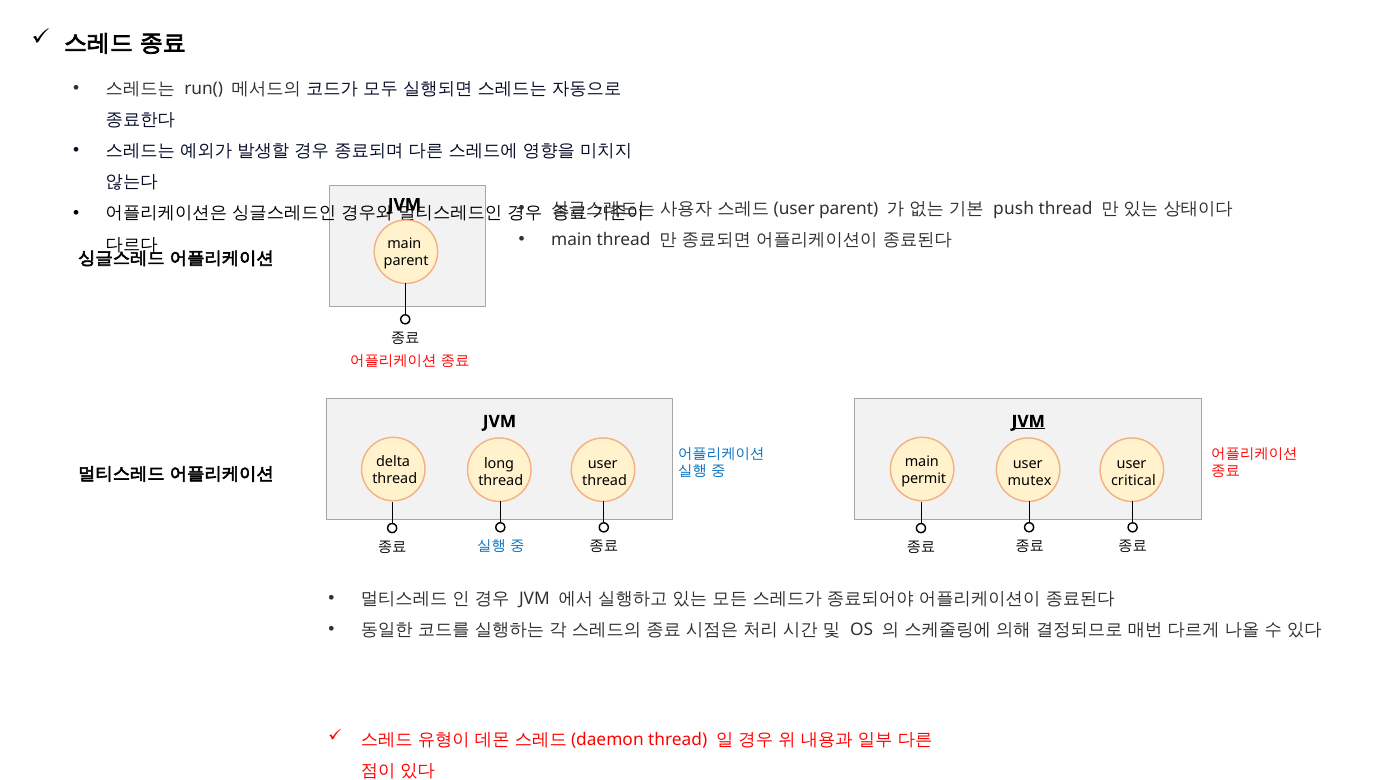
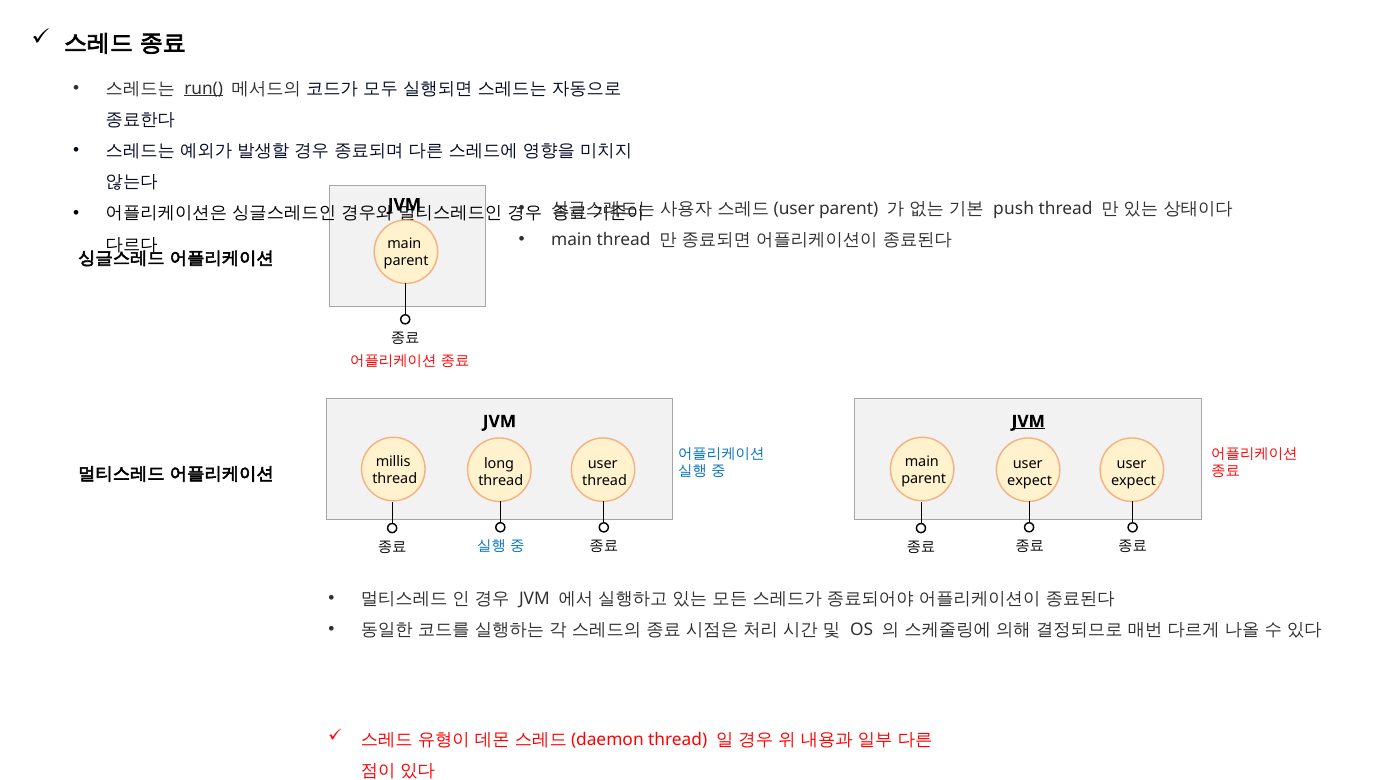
run( underline: none -> present (204, 88)
delta: delta -> millis (393, 461)
permit: permit -> parent (924, 479)
mutex: mutex -> expect (1030, 481)
critical: critical -> expect (1133, 481)
